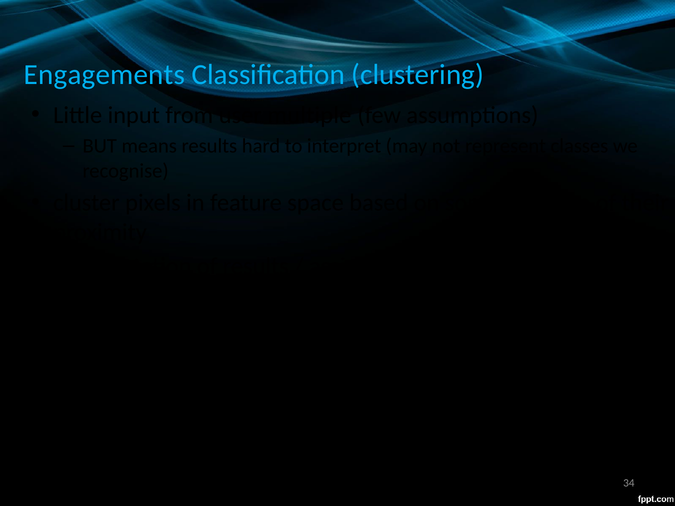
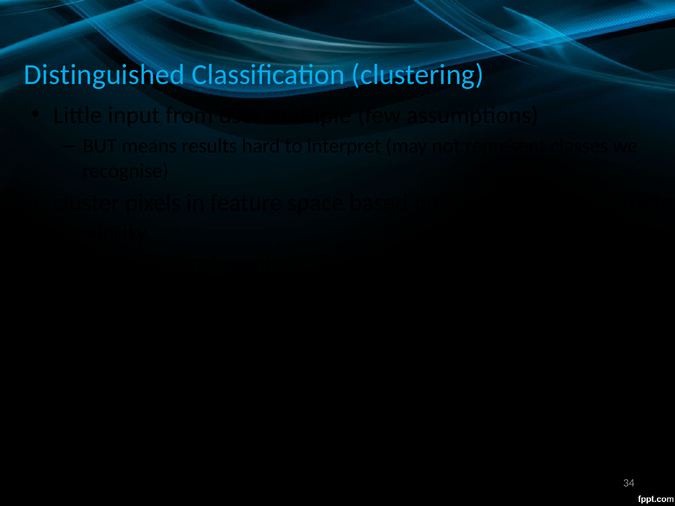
Engagements: Engagements -> Distinguished (104, 74)
